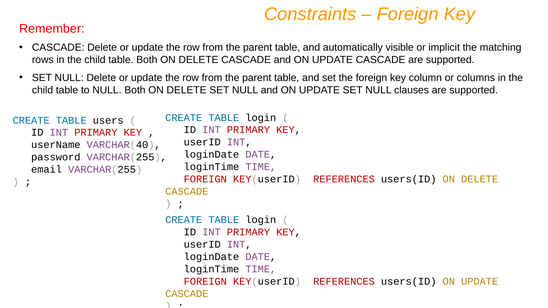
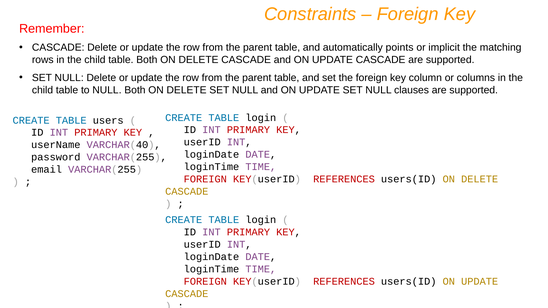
visible: visible -> points (400, 48)
